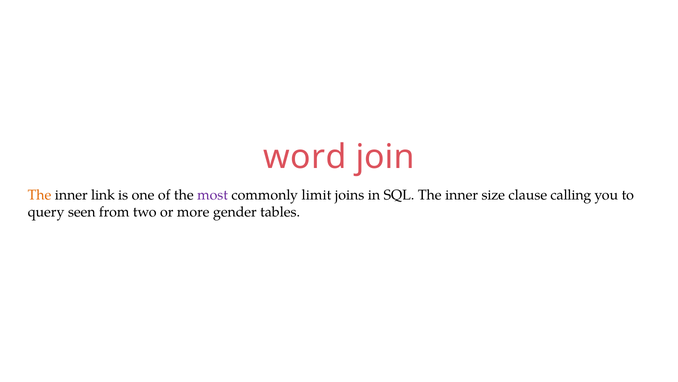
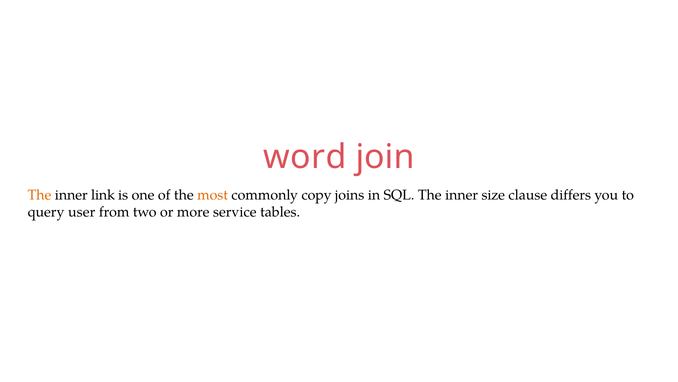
most colour: purple -> orange (213, 195)
limit: limit -> copy (317, 195)
calling: calling -> differs (571, 195)
seen: seen -> user (82, 212)
gender: gender -> service (235, 212)
